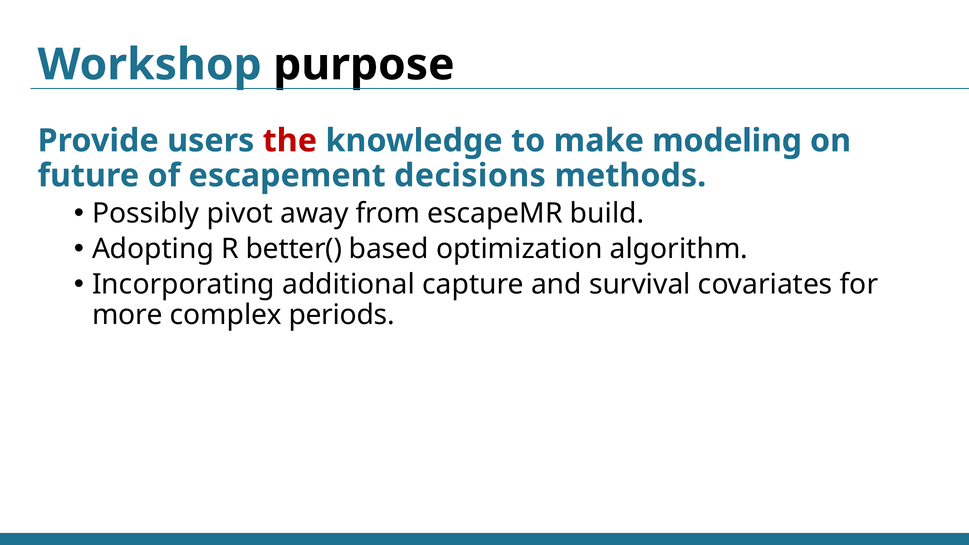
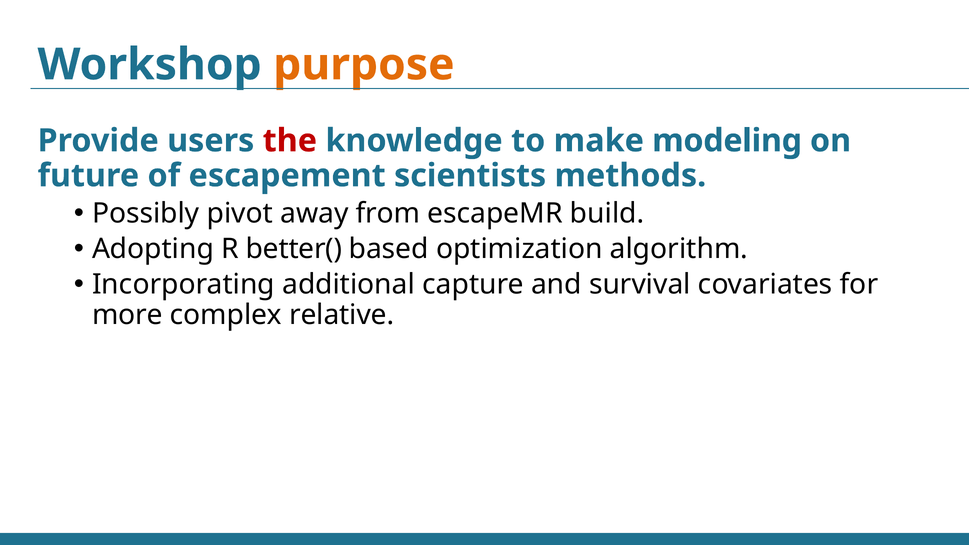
purpose colour: black -> orange (364, 65)
decisions: decisions -> scientists (470, 176)
periods: periods -> relative (342, 315)
